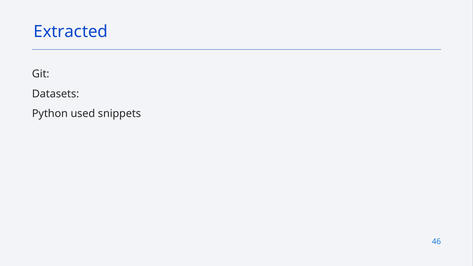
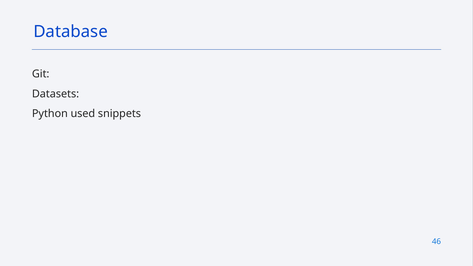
Extracted: Extracted -> Database (71, 32)
